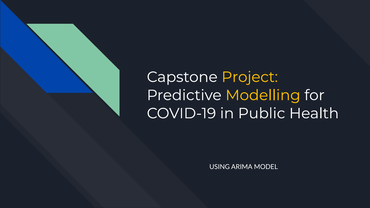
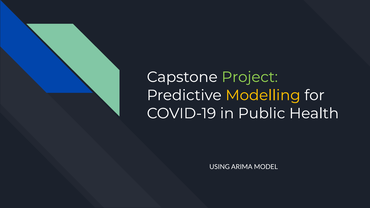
Project colour: yellow -> light green (250, 77)
